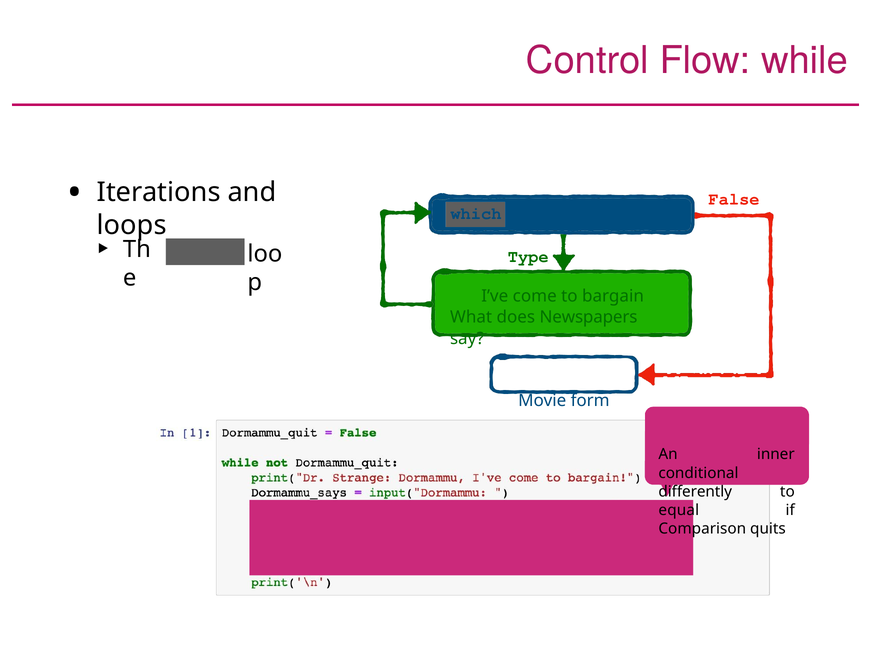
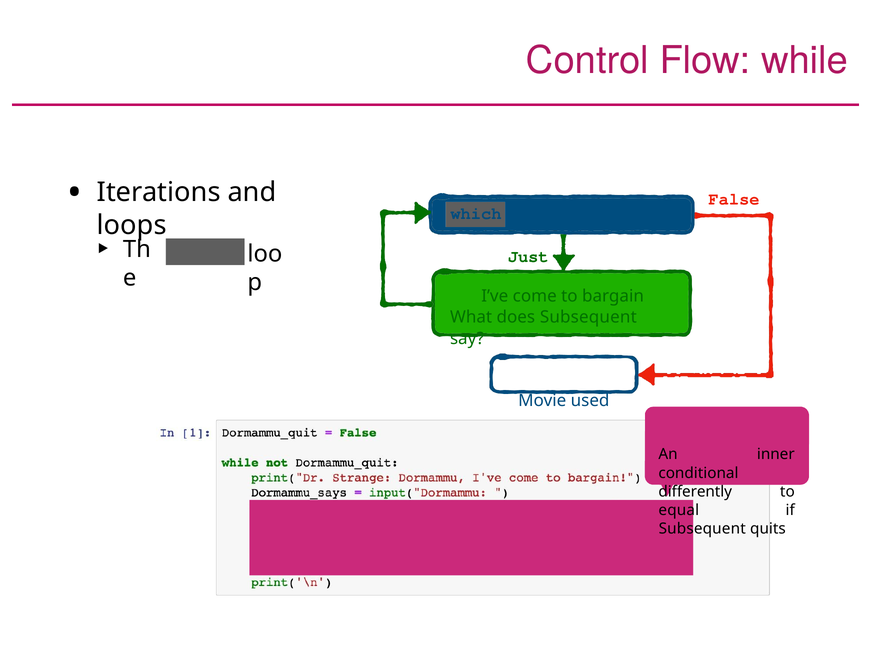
Type: Type -> Just (528, 257)
does Newspapers: Newspapers -> Subsequent (588, 317)
form: form -> used (590, 400)
Comparison: Comparison -> Subsequent (702, 528)
